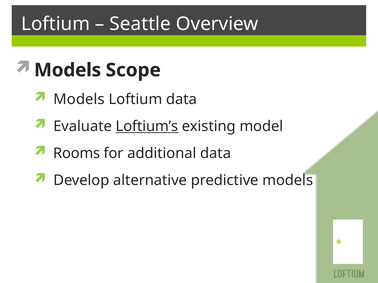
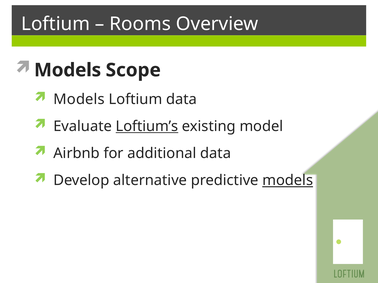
Seattle: Seattle -> Rooms (140, 24)
Rooms: Rooms -> Airbnb (77, 154)
models underline: none -> present (288, 181)
